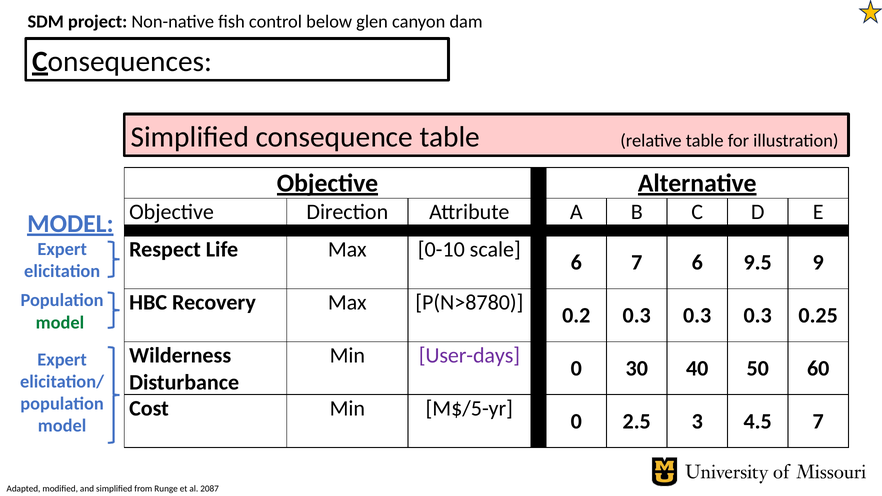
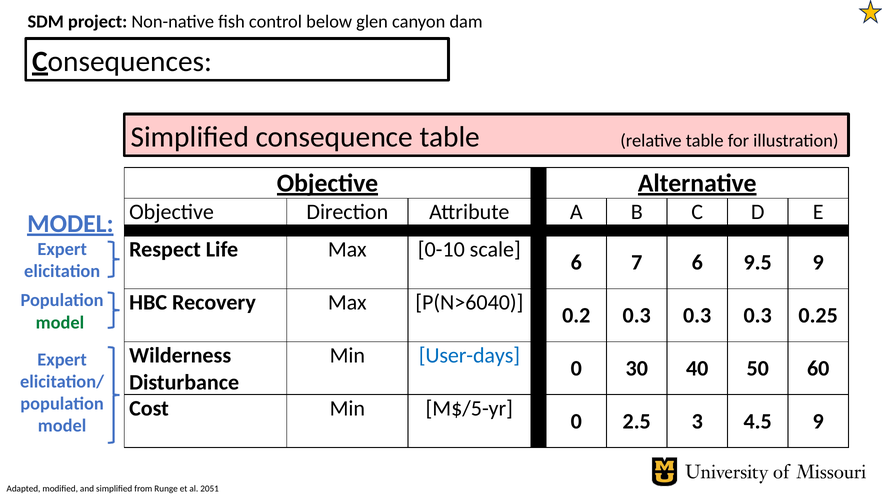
P(N>8780: P(N>8780 -> P(N>6040 (469, 303)
User-days colour: purple -> blue (469, 355)
4.5 7: 7 -> 9 (818, 421)
2087: 2087 -> 2051 (210, 489)
